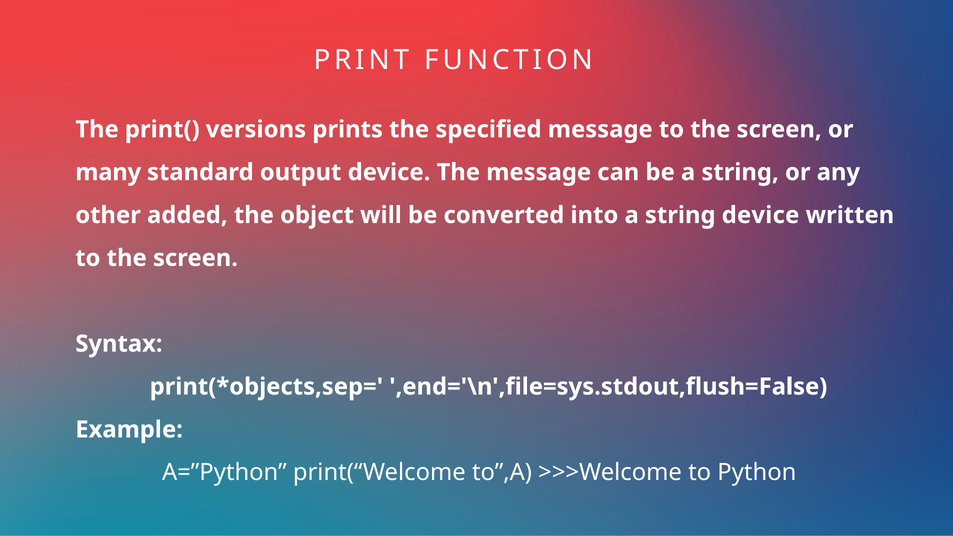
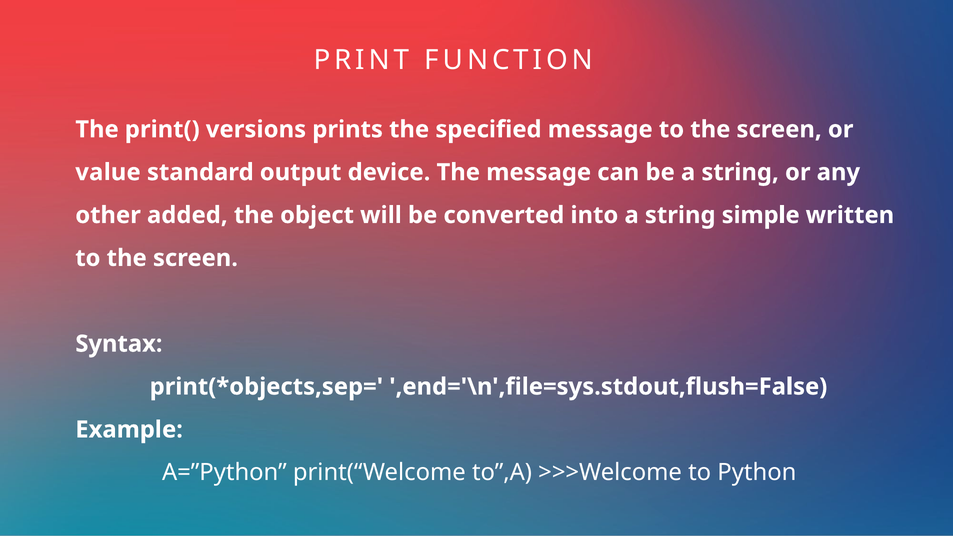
many: many -> value (108, 172)
string device: device -> simple (761, 215)
